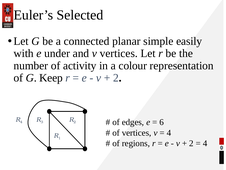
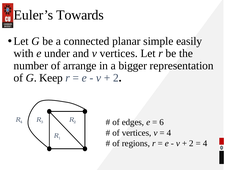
Selected: Selected -> Towards (80, 15)
activity: activity -> arrange (80, 65)
colour: colour -> bigger (133, 65)
